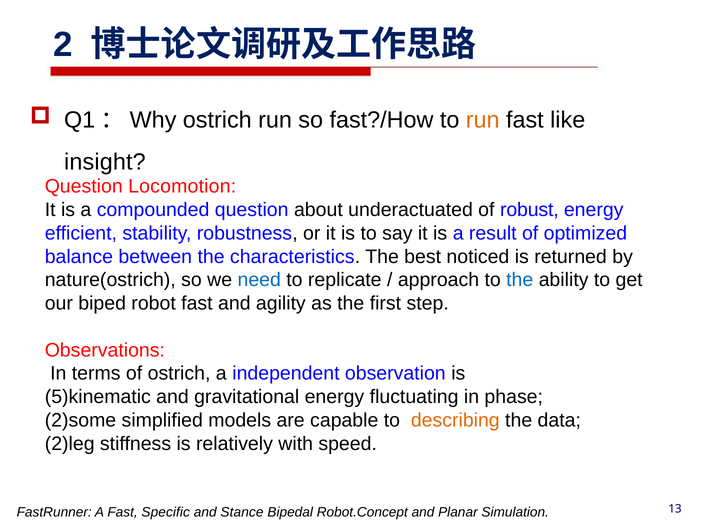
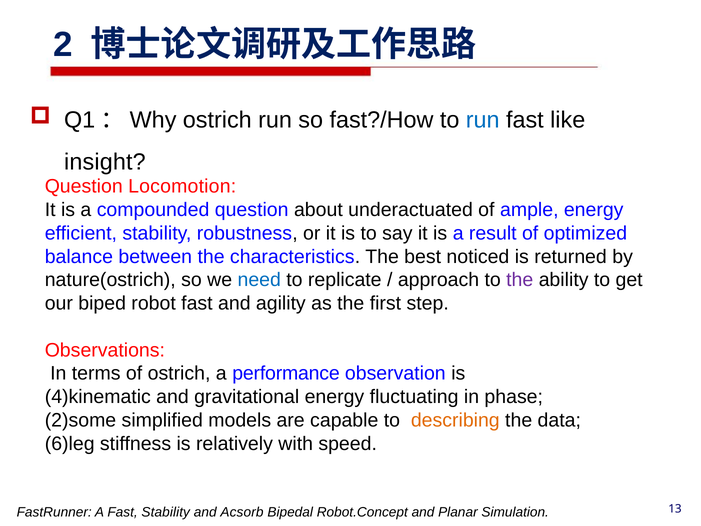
run colour: orange -> blue (483, 120)
robust: robust -> ample (529, 210)
the colour: blue -> purple (520, 280)
independent: independent -> performance (286, 373)
5)kinematic: 5)kinematic -> 4)kinematic (98, 397)
2)leg: 2)leg -> 6)leg (70, 443)
Fast Specific: Specific -> Stability (166, 512)
Stance: Stance -> Acsorb (242, 512)
